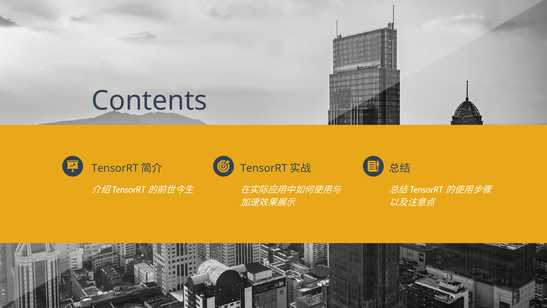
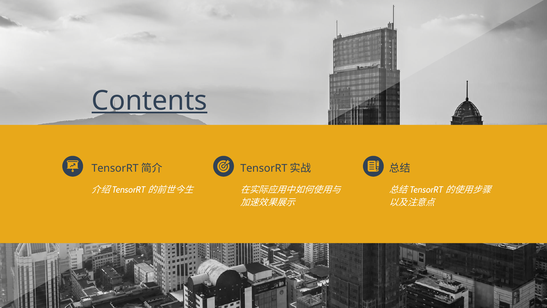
Contents underline: none -> present (149, 101)
